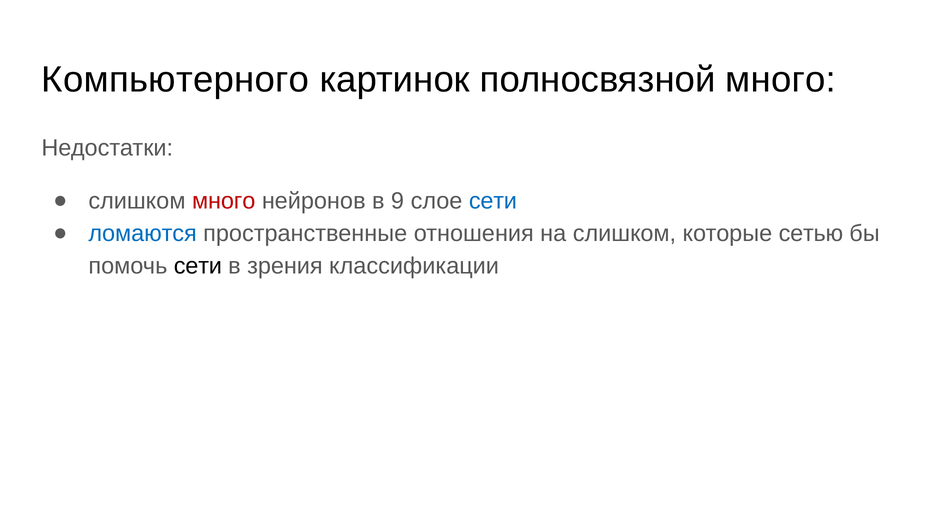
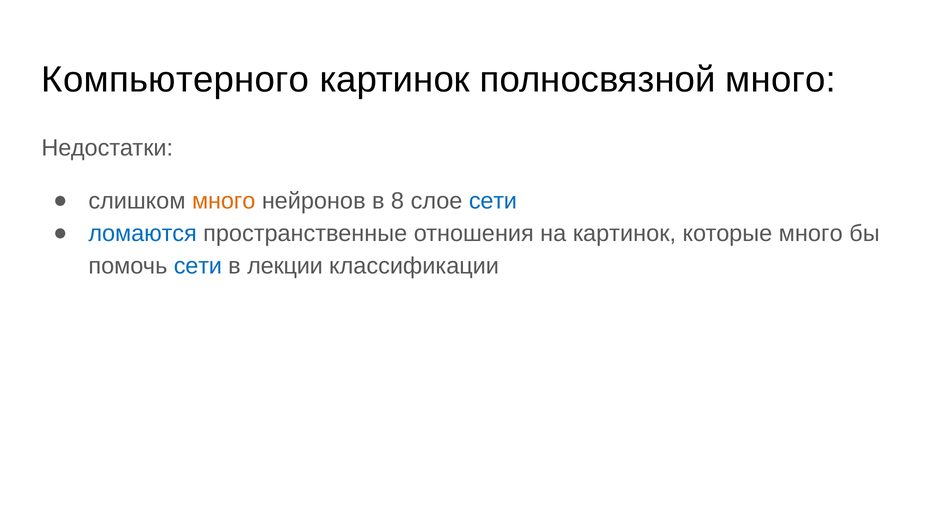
много colour: red -> orange (224, 201)
9: 9 -> 8 (397, 201)
на слишком: слишком -> картинок (624, 234)
которые сетью: сетью -> много (811, 234)
сети colour: black -> blue (198, 266)
зрения: зрения -> лекции (285, 266)
